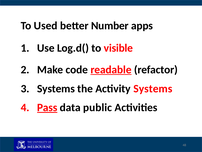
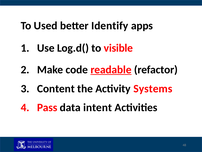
Number: Number -> Identify (110, 26)
Systems: Systems -> Content (56, 88)
Pass underline: present -> none (47, 107)
public: public -> intent (98, 107)
